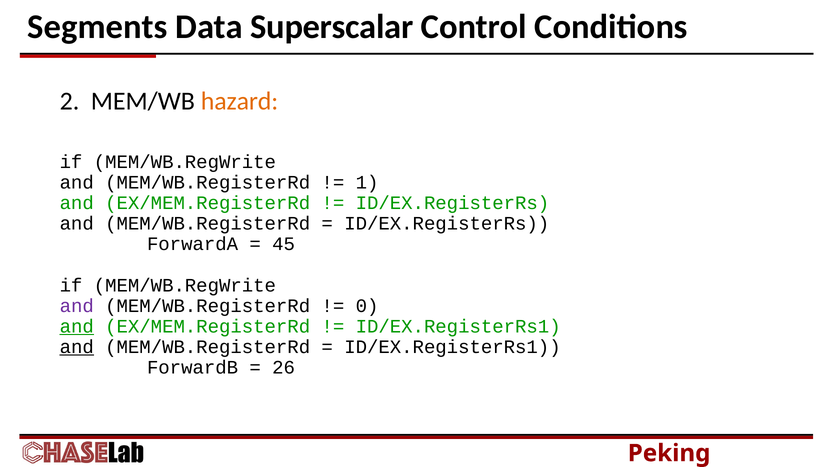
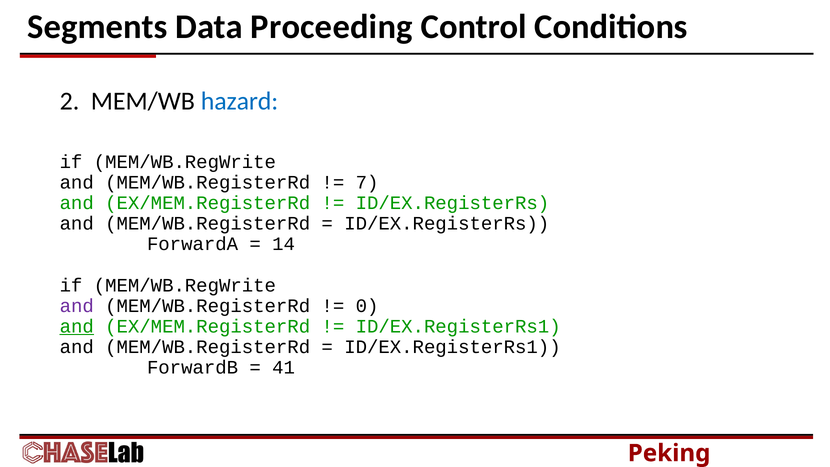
Superscalar: Superscalar -> Proceeding (332, 27)
hazard colour: orange -> blue (240, 101)
1: 1 -> 7 (367, 182)
45: 45 -> 14 (284, 244)
and underline: present -> none (77, 347)
26: 26 -> 41 (284, 367)
